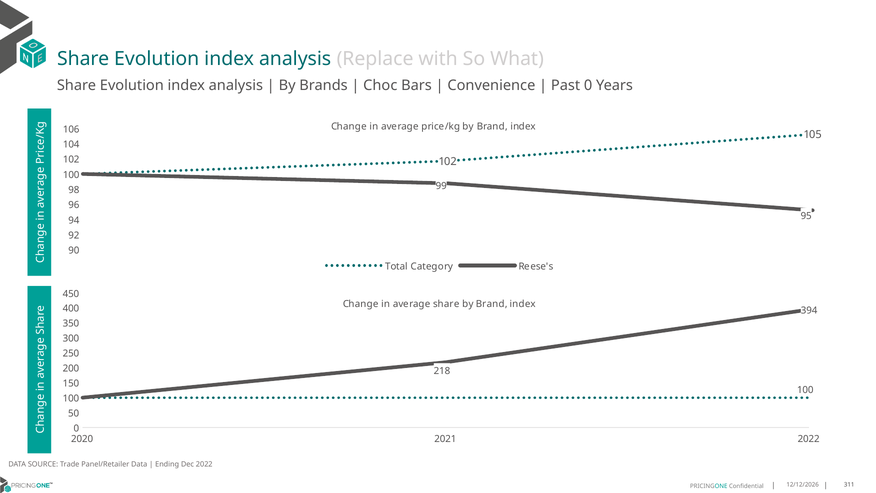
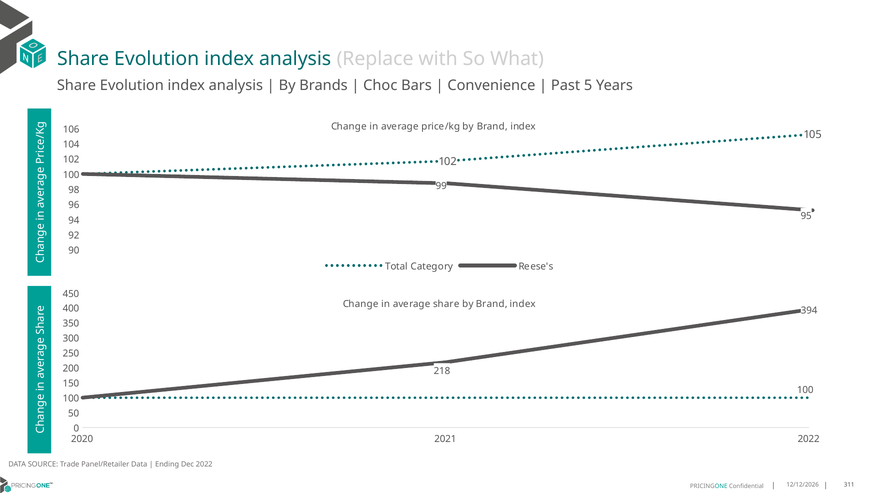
Past 0: 0 -> 5 (588, 85)
